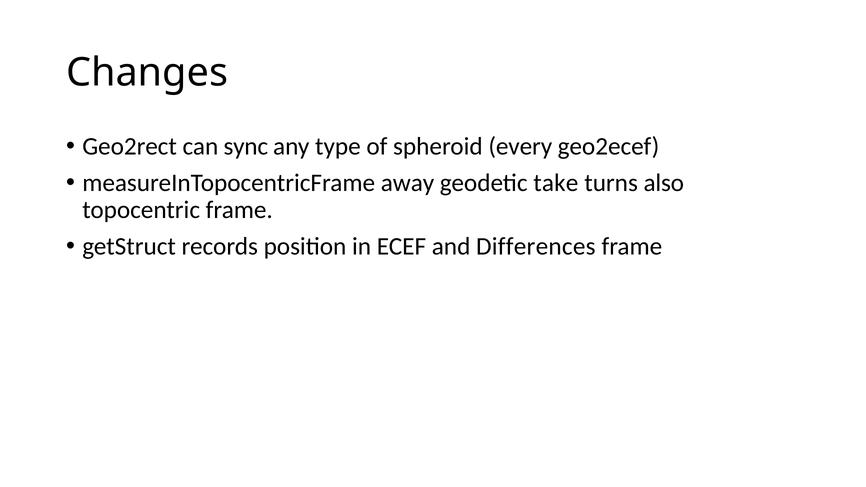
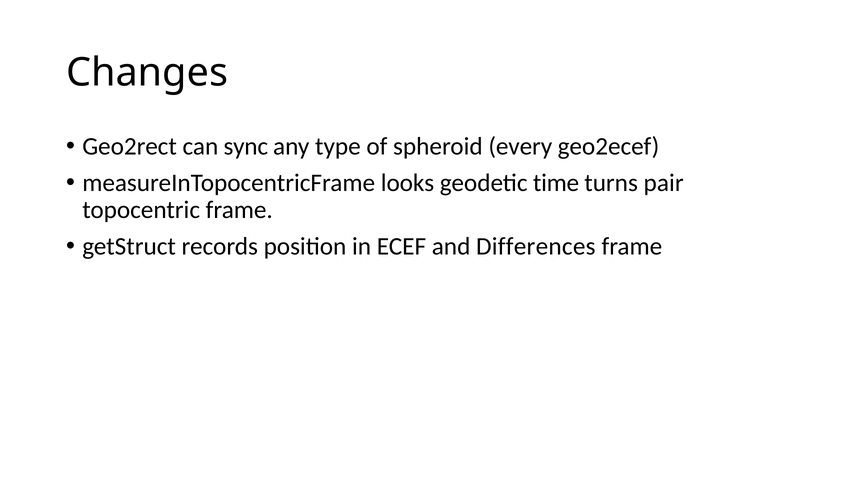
away: away -> looks (408, 183)
take: take -> time (556, 183)
also: also -> pair (664, 183)
